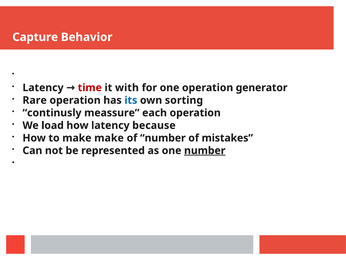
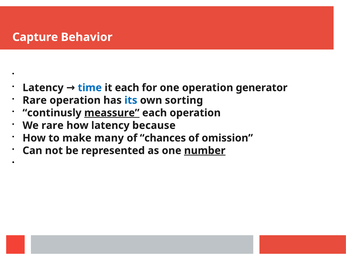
time colour: red -> blue (90, 88)
it with: with -> each (127, 88)
meassure underline: none -> present (112, 113)
We load: load -> rare (52, 125)
make make: make -> many (109, 138)
of number: number -> chances (163, 138)
mistakes: mistakes -> omission (227, 138)
